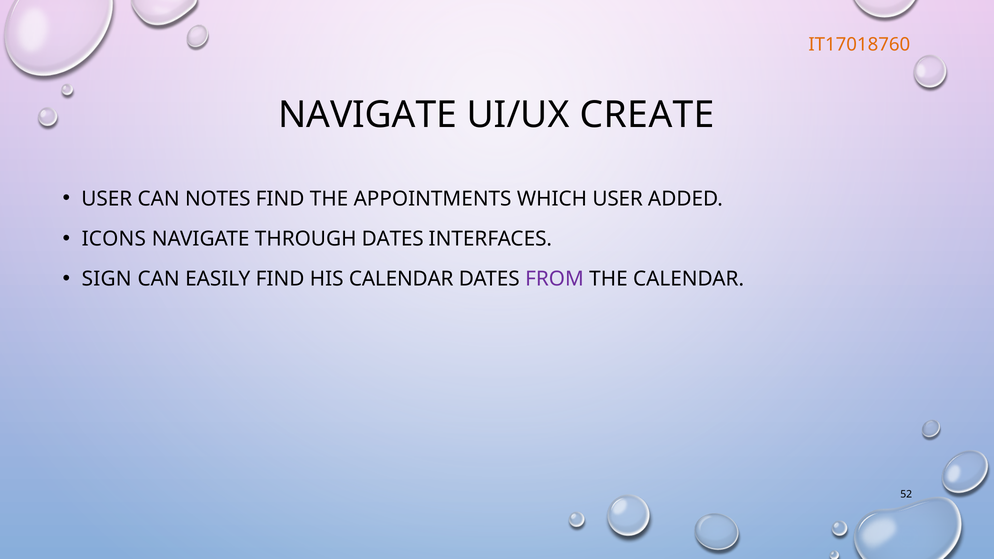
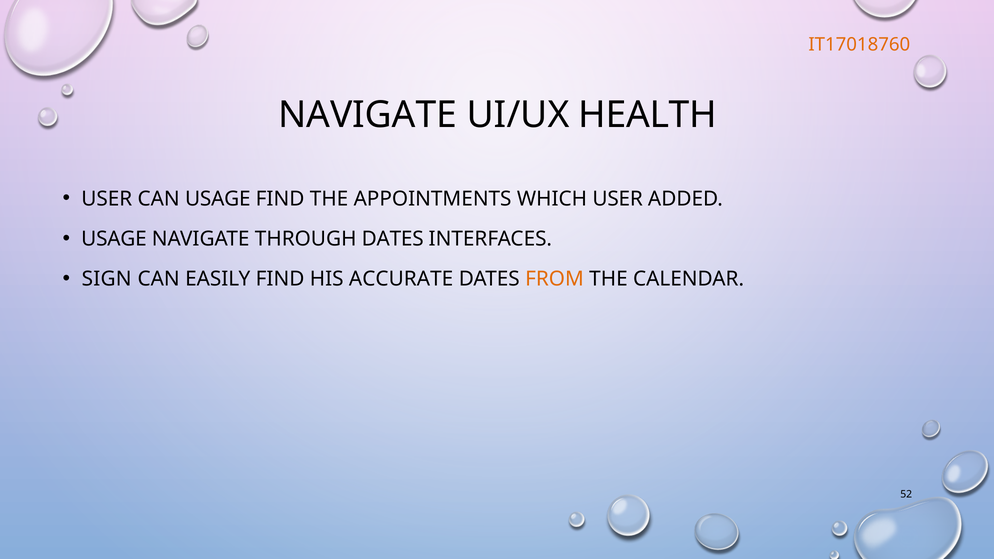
CREATE: CREATE -> HEALTH (648, 115)
CAN NOTES: NOTES -> USAGE (218, 199)
ICONS: ICONS -> USAGE (114, 239)
HIS CALENDAR: CALENDAR -> ACCURATE (401, 279)
FROM colour: purple -> orange (554, 279)
